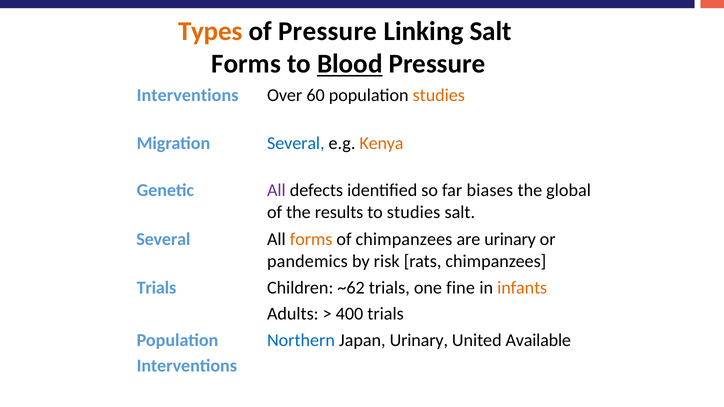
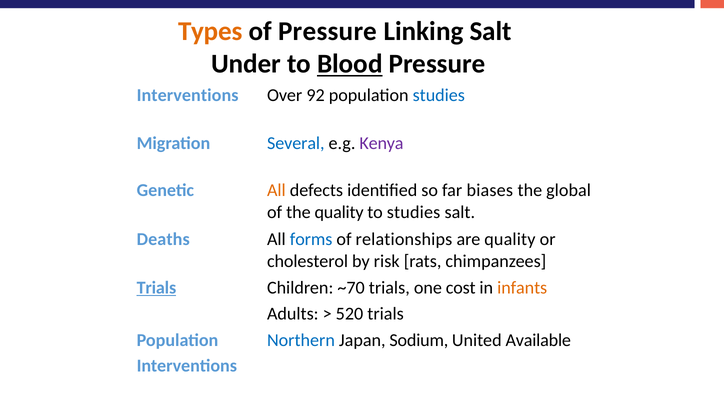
Forms: Forms -> Under (246, 64)
60: 60 -> 92 (316, 95)
studies colour: orange -> blue (439, 95)
Kenya colour: orange -> purple (382, 143)
All colour: purple -> orange (276, 190)
the results: results -> quality (339, 212)
Several: Several -> Deaths (163, 239)
forms colour: orange -> blue (311, 239)
of chimpanzees: chimpanzees -> relationships (404, 239)
are urinary: urinary -> quality (510, 239)
pandemics: pandemics -> cholesterol (308, 261)
Trials underline: none -> present (156, 288)
~62: ~62 -> ~70 (351, 288)
fine: fine -> cost (461, 288)
400: 400 -> 520 (350, 314)
Japan Urinary: Urinary -> Sodium (419, 341)
